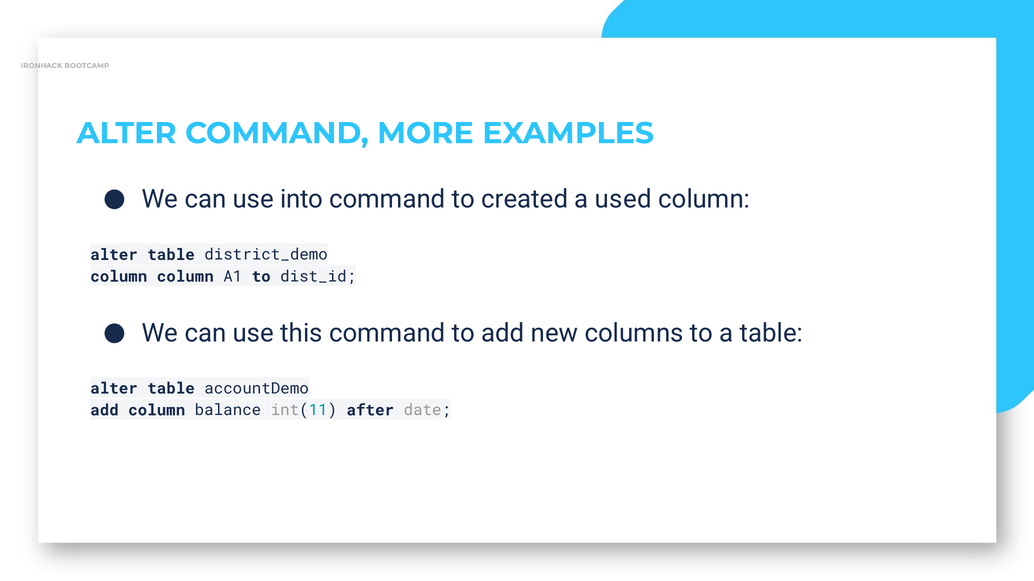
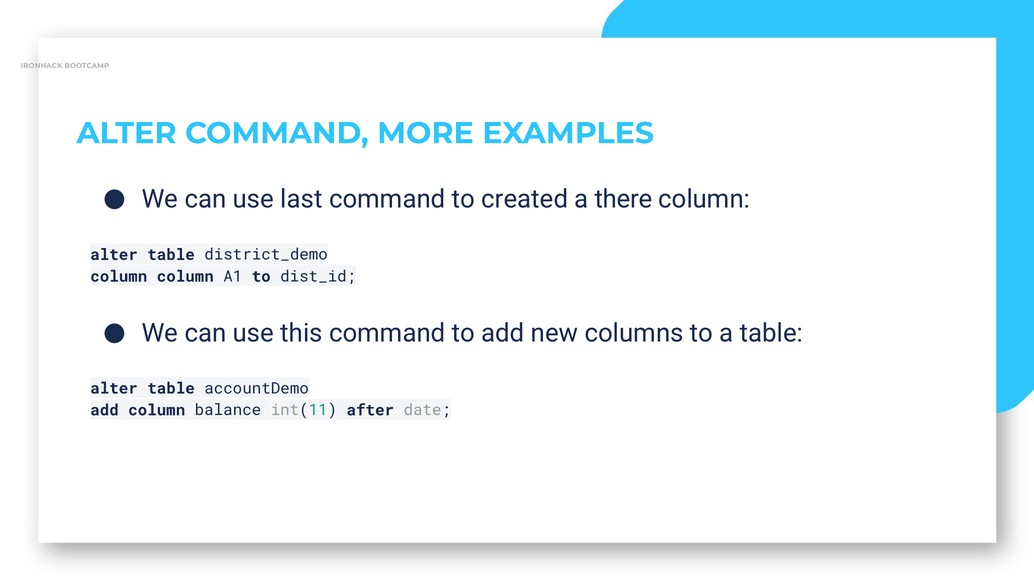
into: into -> last (302, 200)
used: used -> there (624, 200)
